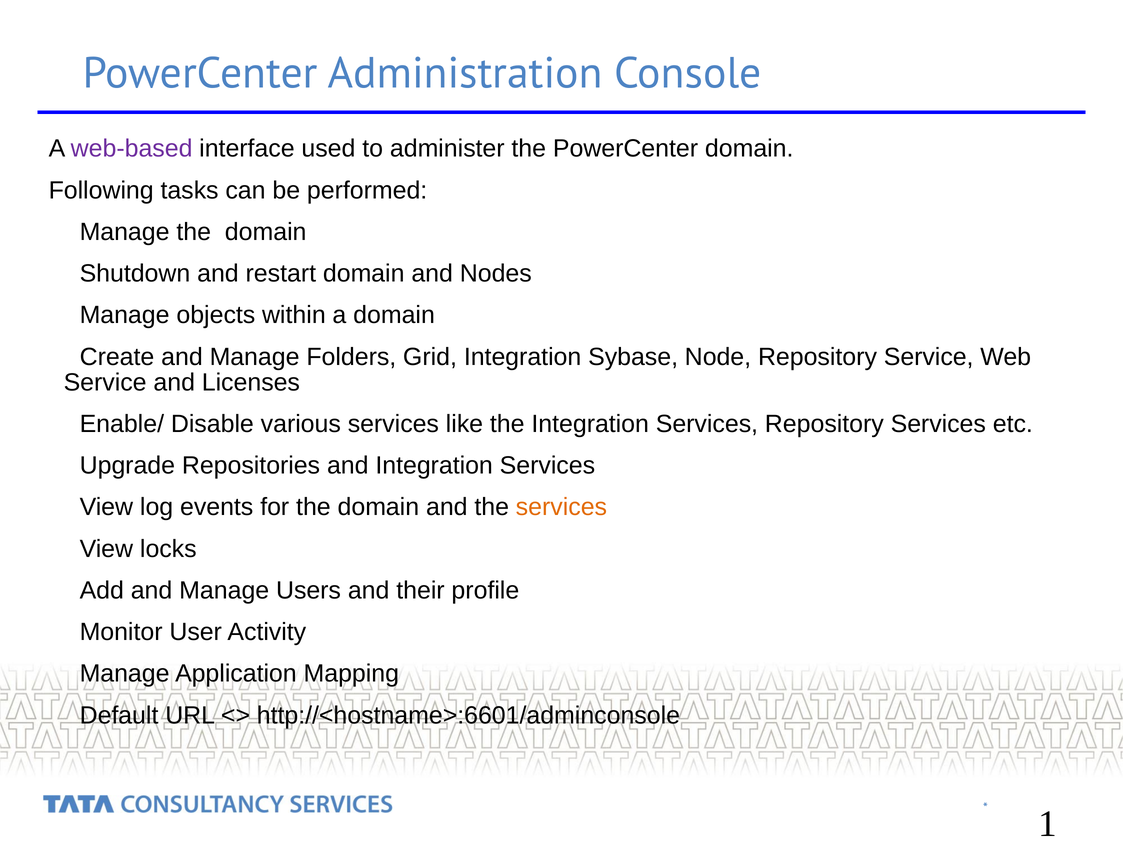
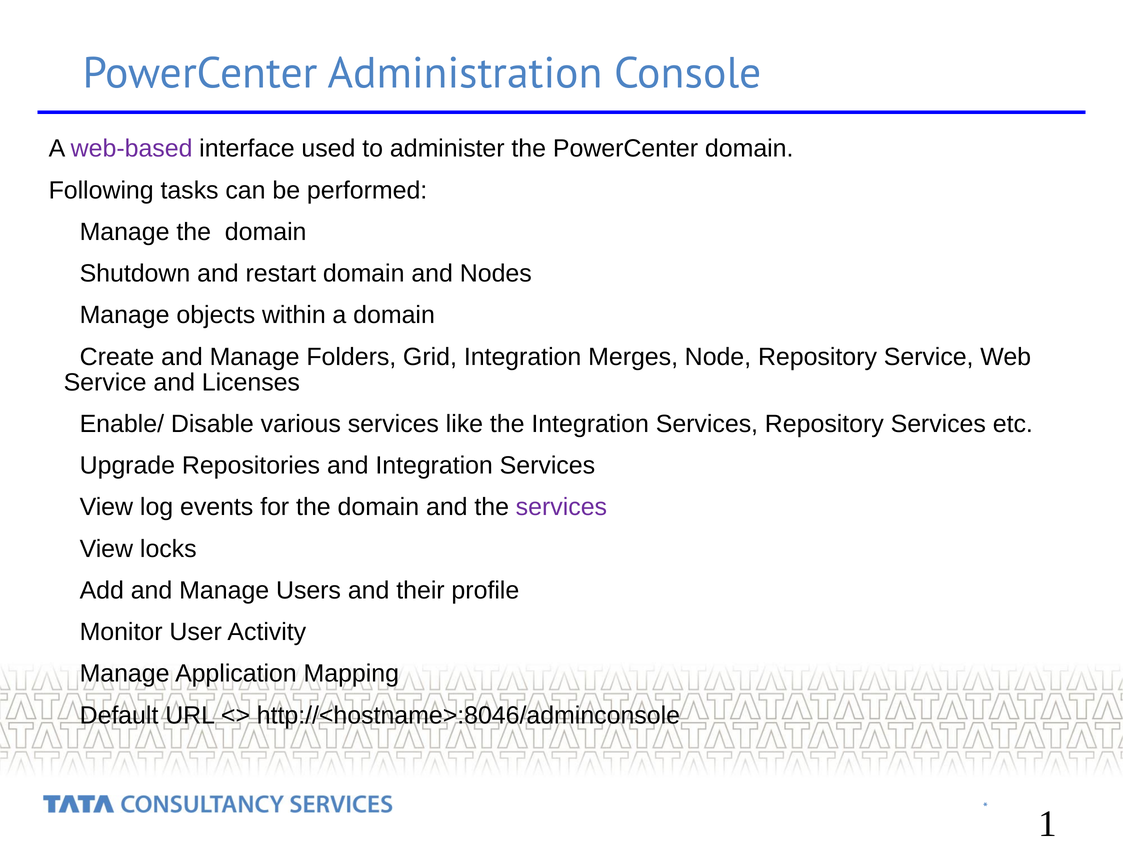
Sybase: Sybase -> Merges (633, 357)
services colour: orange -> purple (561, 507)
http://<hostname>:6601/adminconsole: http://<hostname>:6601/adminconsole -> http://<hostname>:8046/adminconsole (468, 716)
